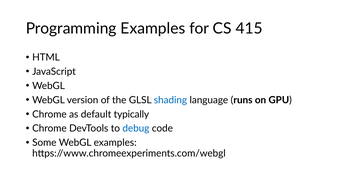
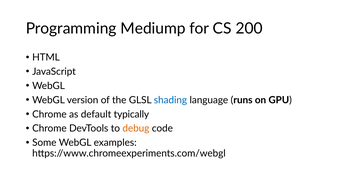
Programming Examples: Examples -> Mediump (153, 28)
415: 415 -> 200 (249, 28)
debug colour: blue -> orange (136, 128)
